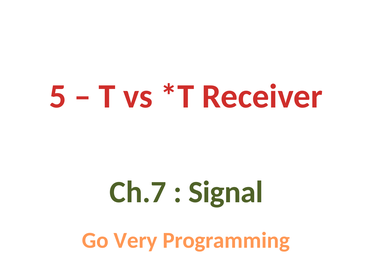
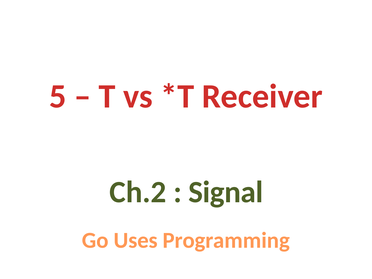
Ch.7: Ch.7 -> Ch.2 (138, 192)
Very: Very -> Uses (136, 240)
